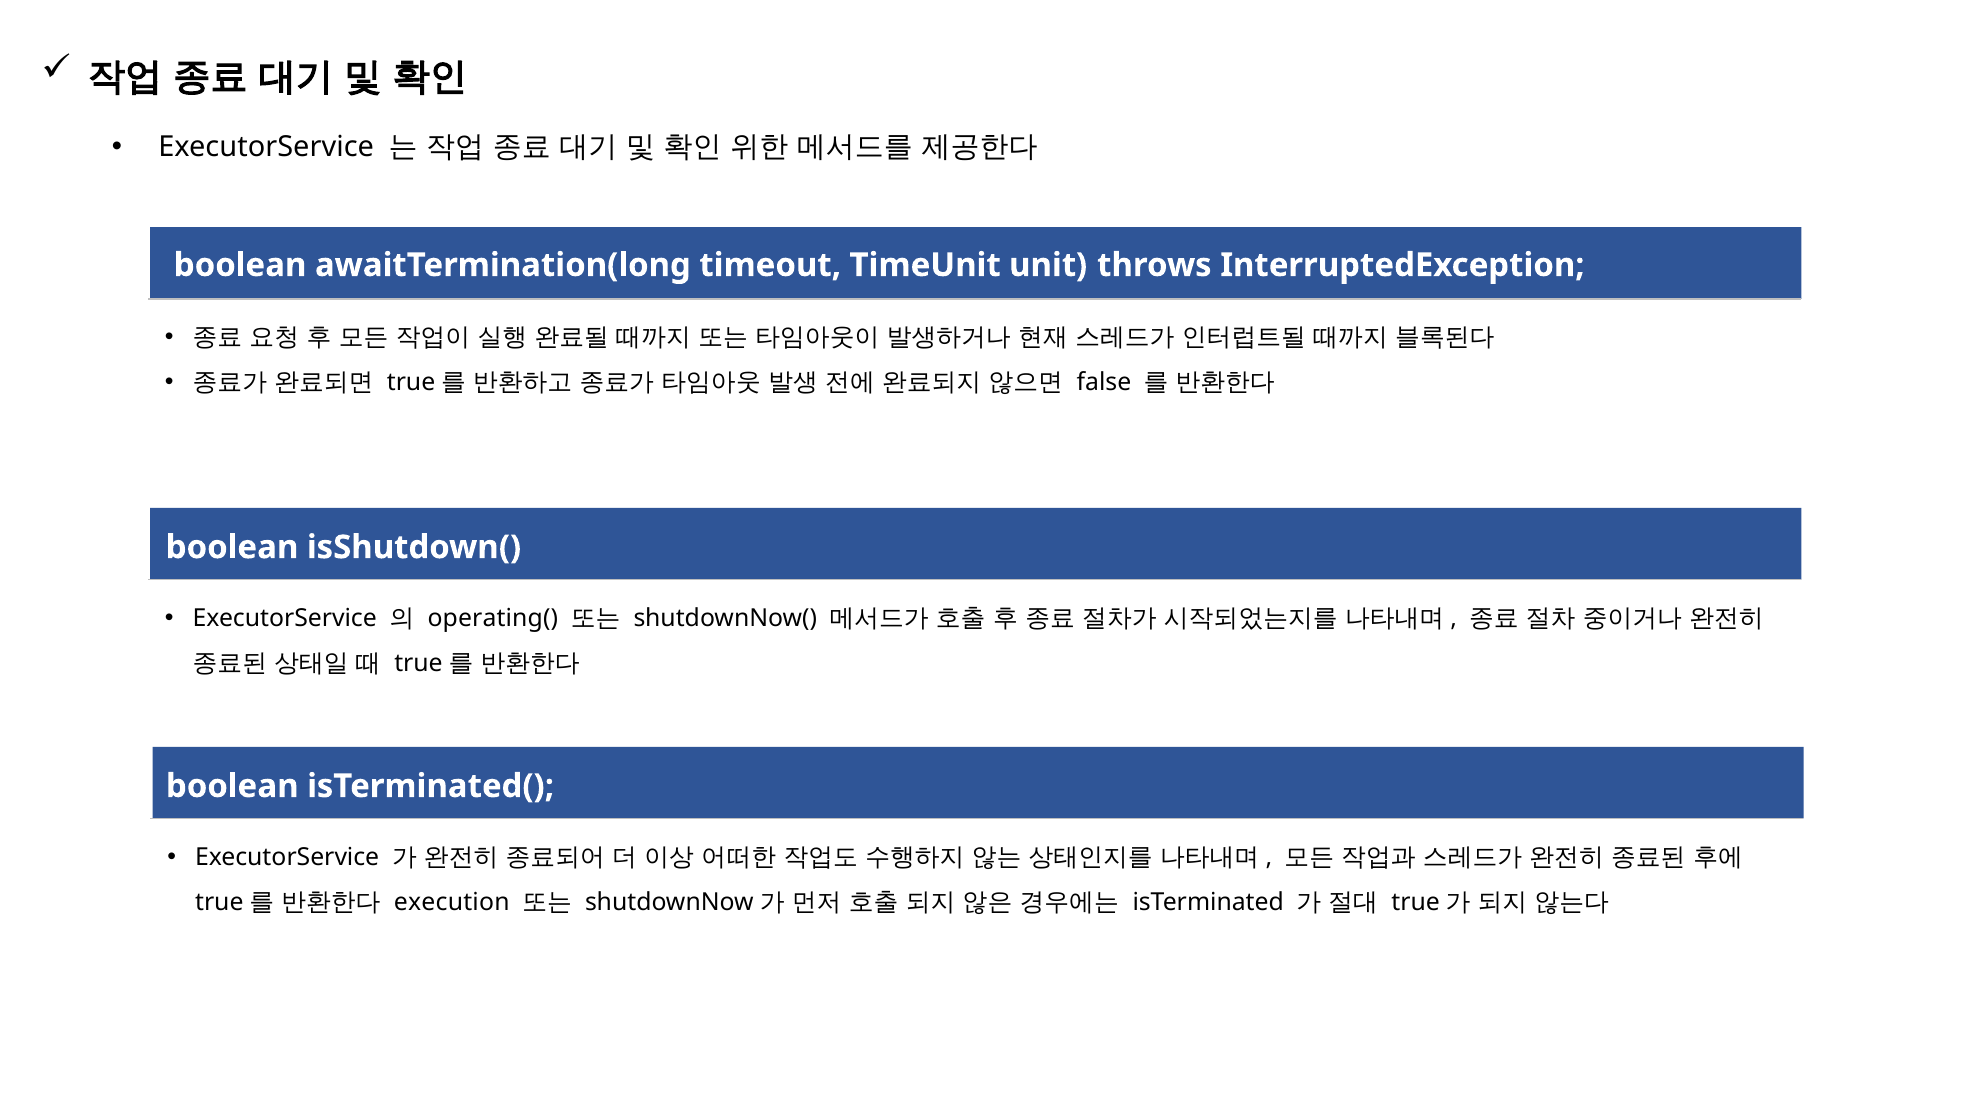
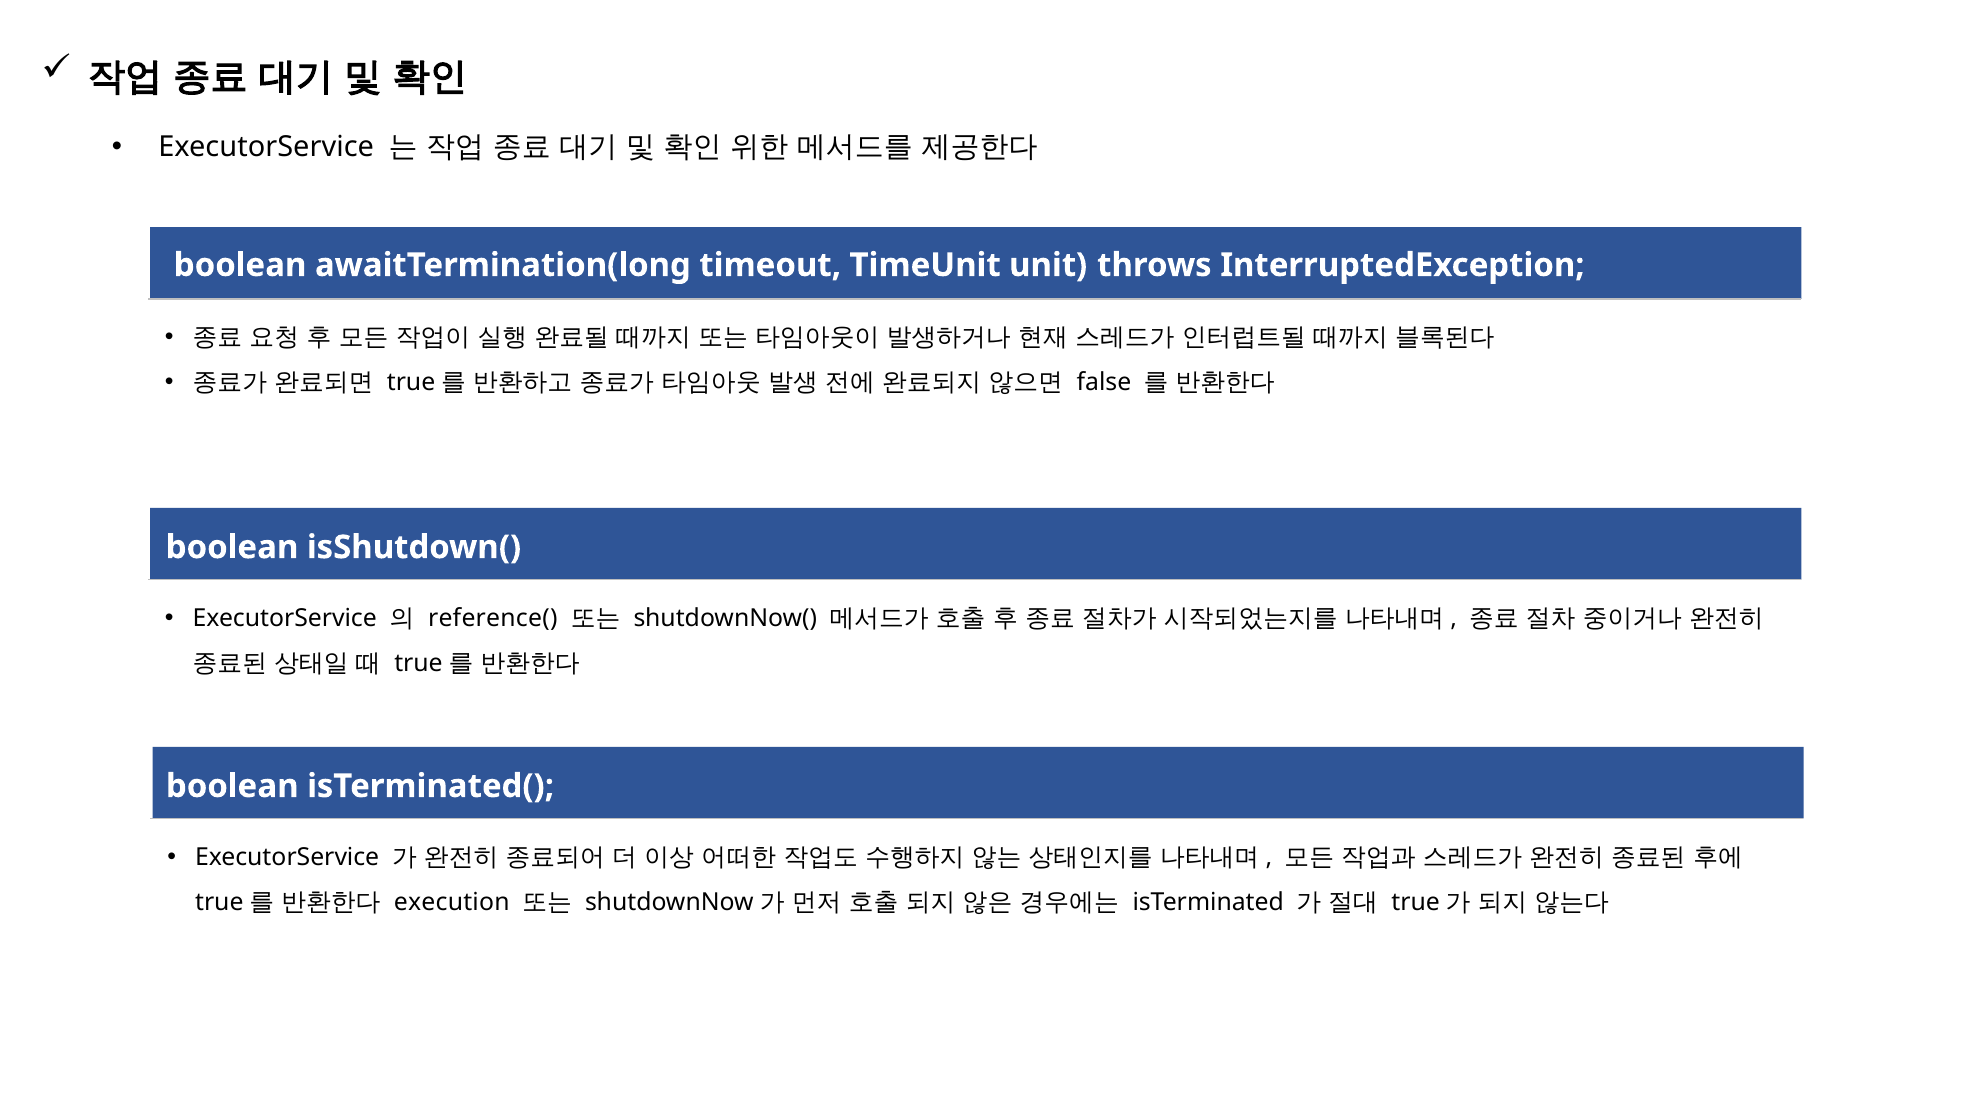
operating(: operating( -> reference( (493, 618)
